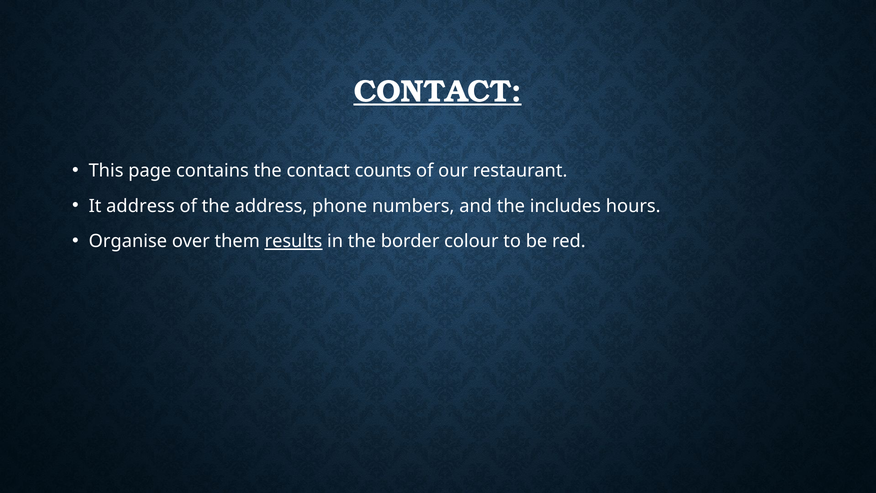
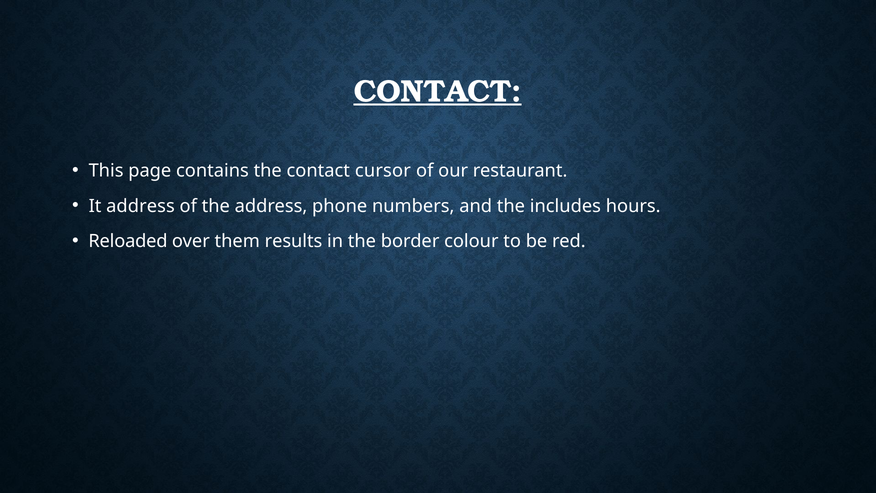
counts: counts -> cursor (383, 170)
Organise: Organise -> Reloaded (128, 241)
results underline: present -> none (293, 241)
